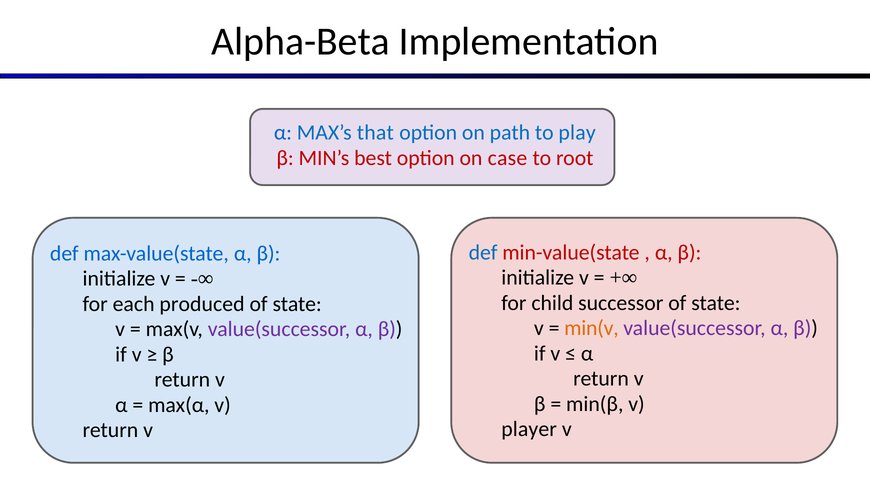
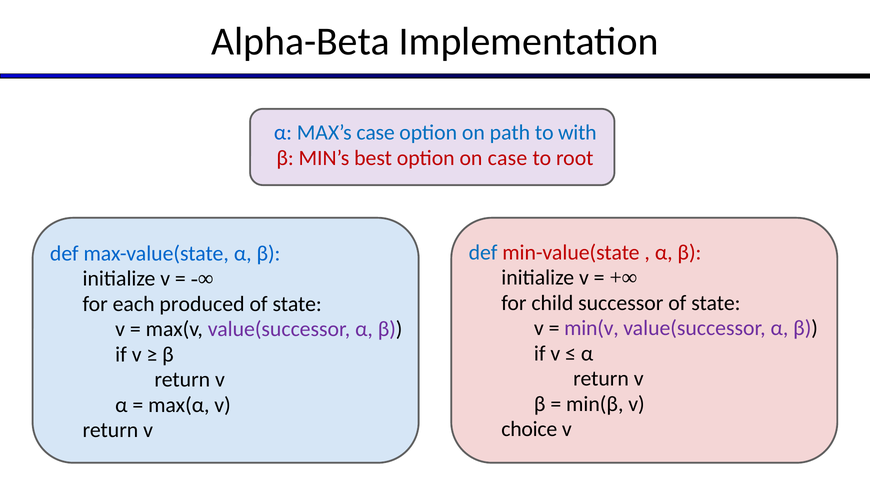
MAX’s that: that -> case (376, 132)
play: play -> with (577, 132)
min(v colour: orange -> purple (591, 328)
player: player -> choice (529, 429)
